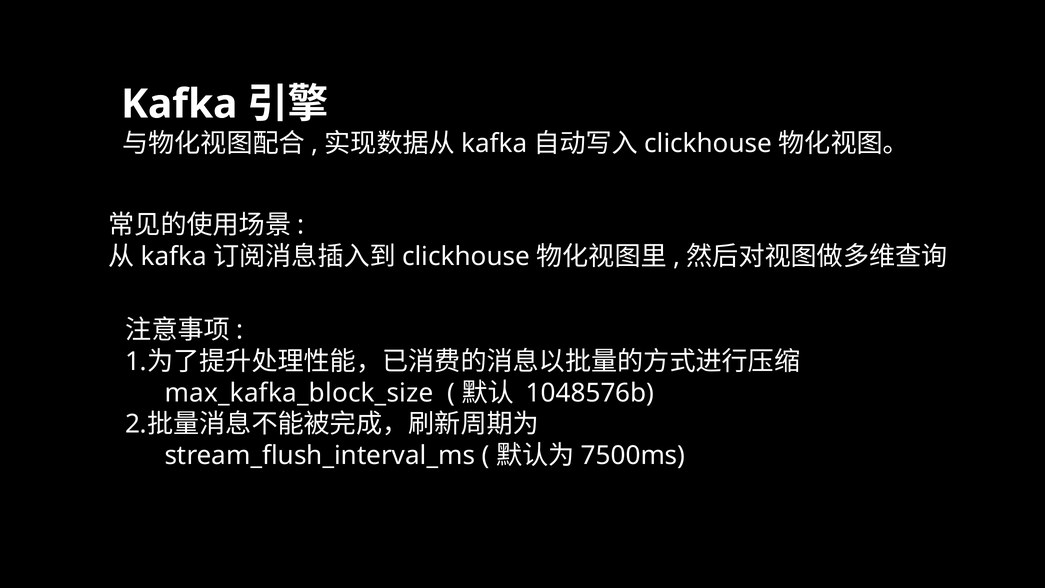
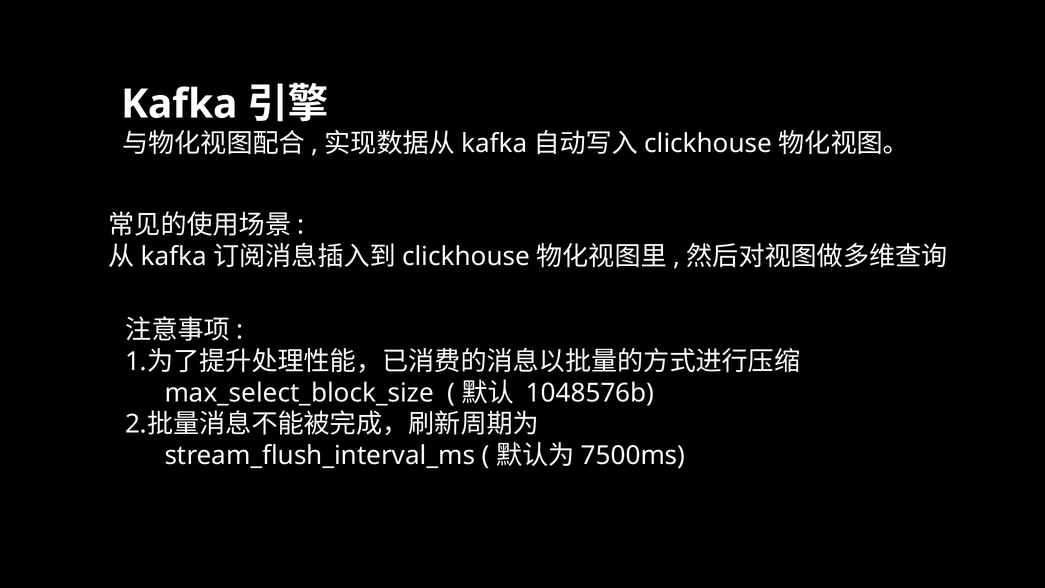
max_kafka_block_size: max_kafka_block_size -> max_select_block_size (299, 393)
